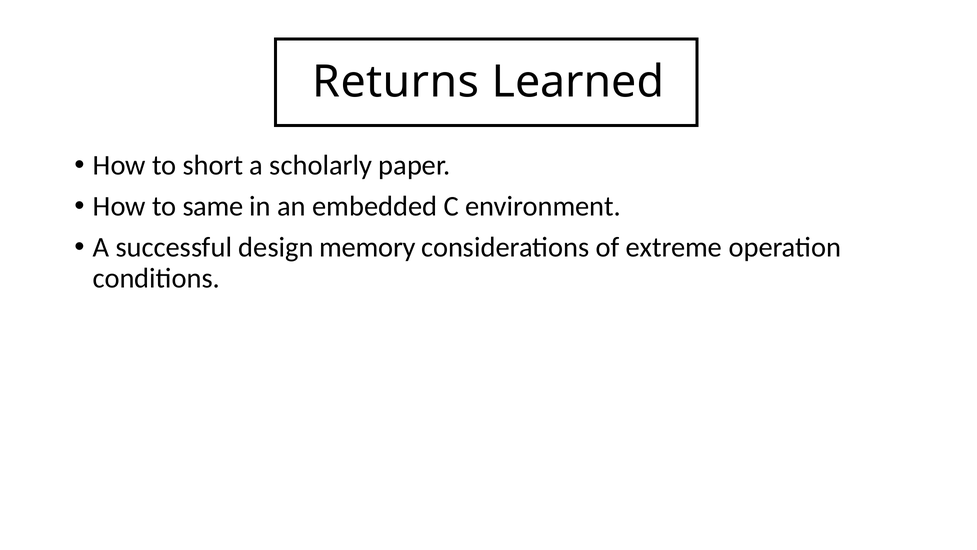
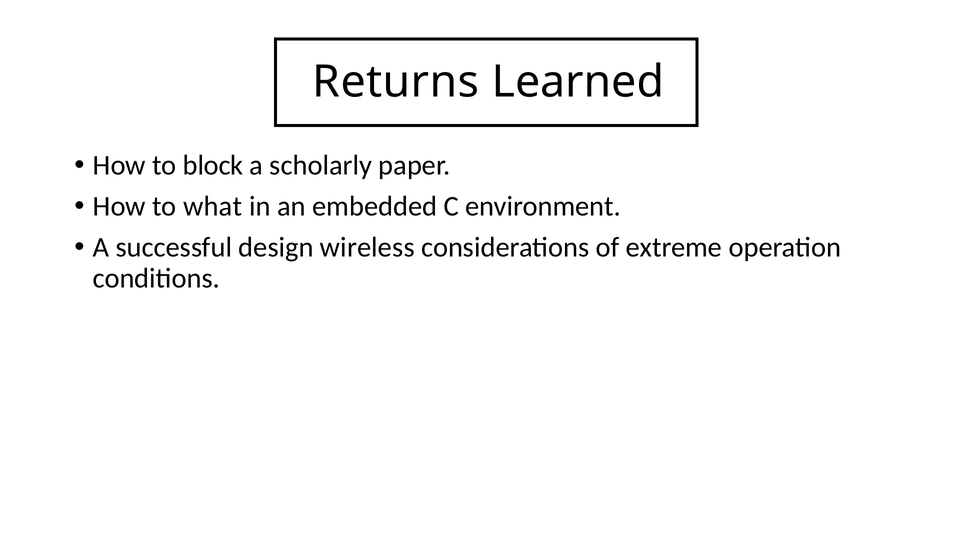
short: short -> block (213, 165)
same: same -> what (213, 206)
memory: memory -> wireless (367, 247)
